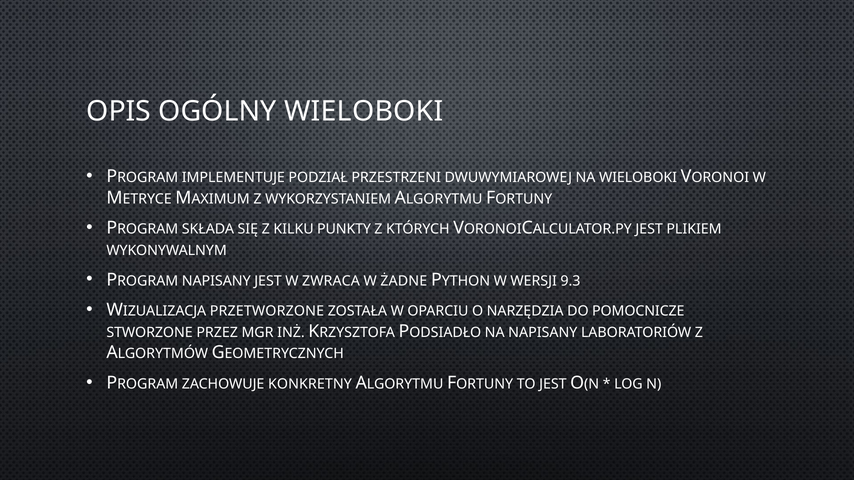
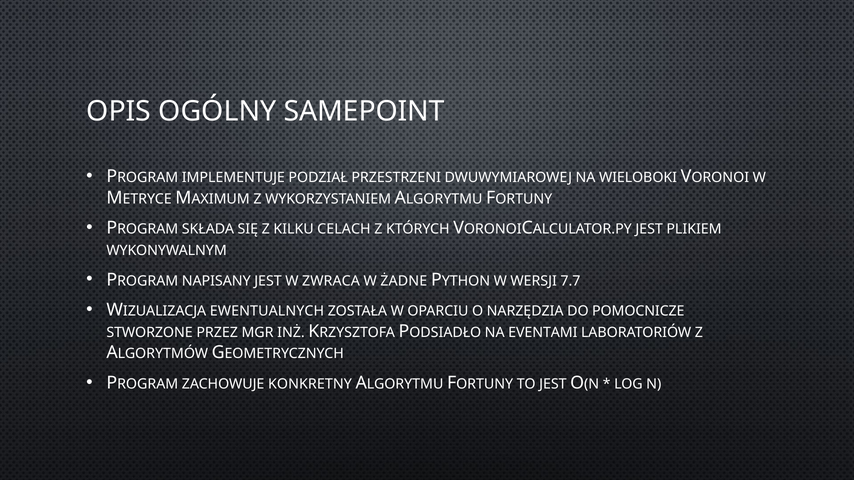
OGÓLNY WIELOBOKI: WIELOBOKI -> SAMEPOINT (364, 111)
PUNKTY: PUNKTY -> CELACH (344, 229)
9.3: 9.3 -> 7.7 (570, 281)
PRZETWORZONE: PRZETWORZONE -> EWENTUALNYCH (267, 311)
NA NAPISANY: NAPISANY -> EVENTAMI (543, 333)
